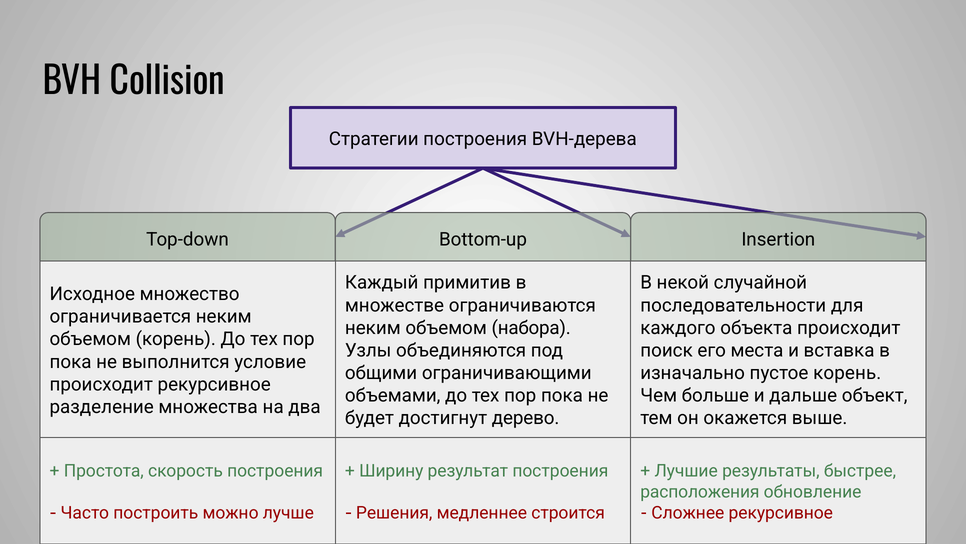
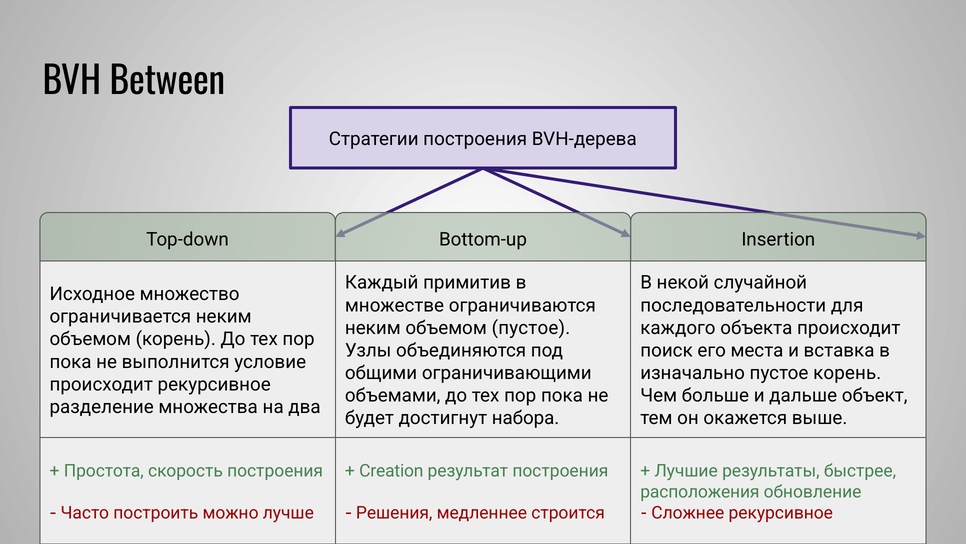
Collision: Collision -> Between (167, 82)
объемом набора: набора -> пустое (531, 328)
дерево: дерево -> набора (526, 418)
Ширину: Ширину -> Creation (391, 470)
